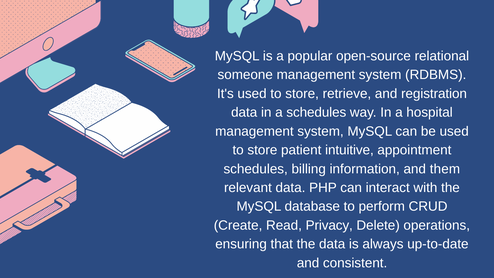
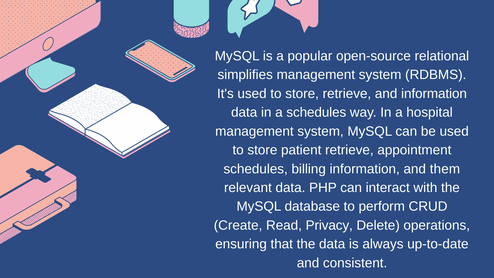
someone: someone -> simplifies (245, 75)
and registration: registration -> information (434, 94)
patient intuitive: intuitive -> retrieve (349, 150)
